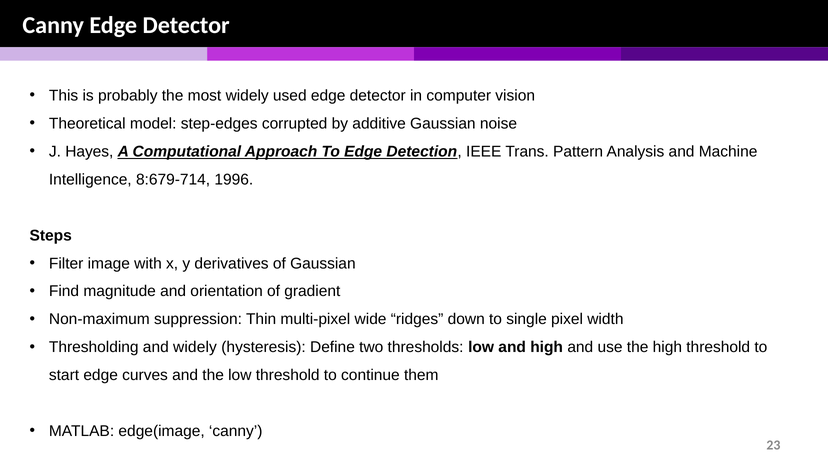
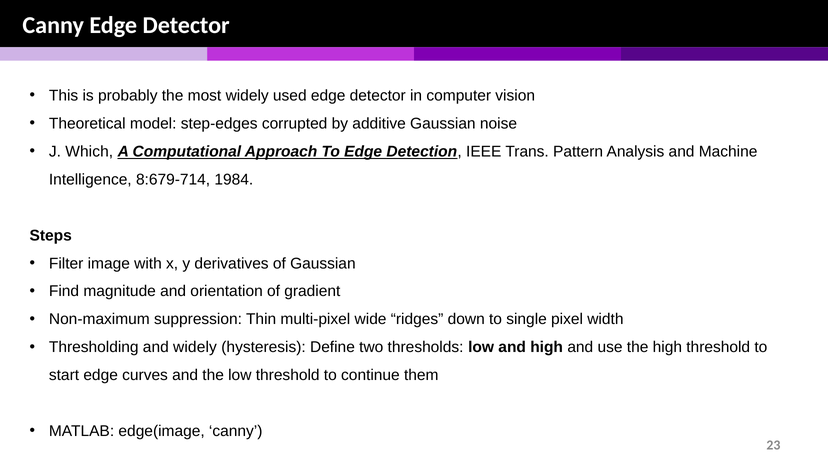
Hayes: Hayes -> Which (89, 151)
1996: 1996 -> 1984 (234, 179)
